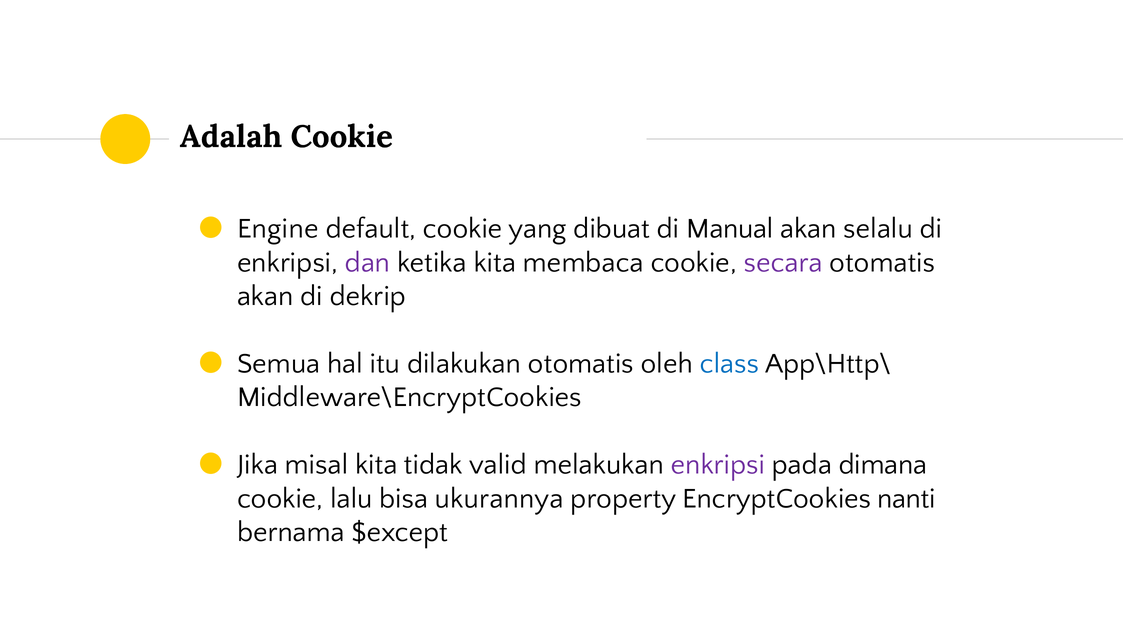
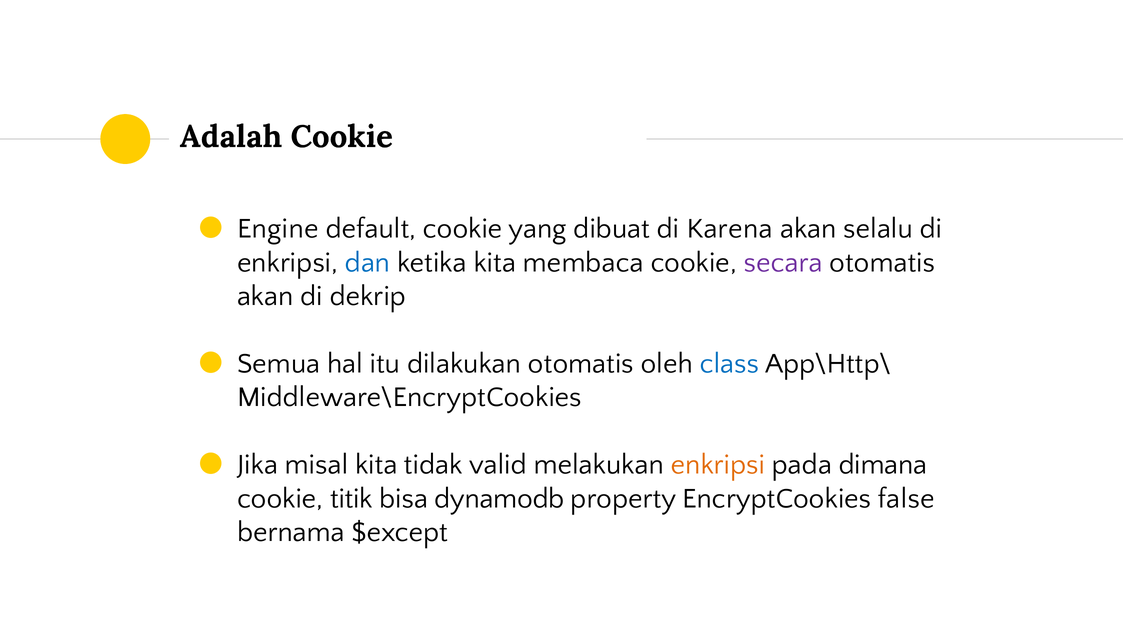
Manual: Manual -> Karena (730, 229)
dan colour: purple -> blue (368, 262)
enkripsi colour: purple -> orange (718, 464)
lalu: lalu -> titik (351, 498)
ukurannya: ukurannya -> dynamodb (499, 498)
nanti: nanti -> false (906, 498)
